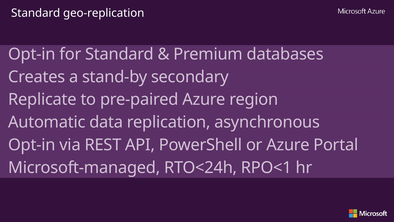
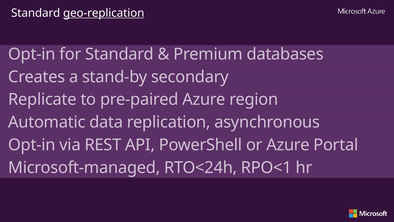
geo-replication underline: none -> present (104, 13)
